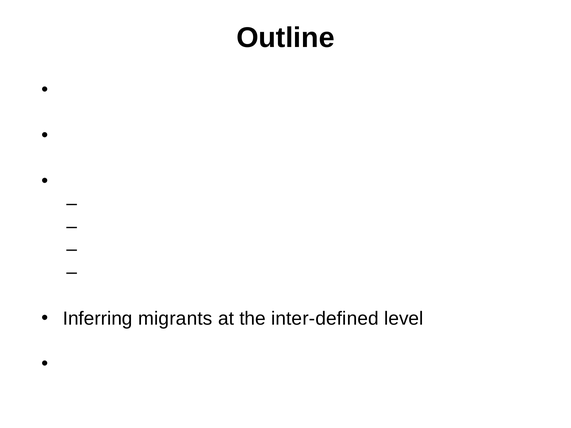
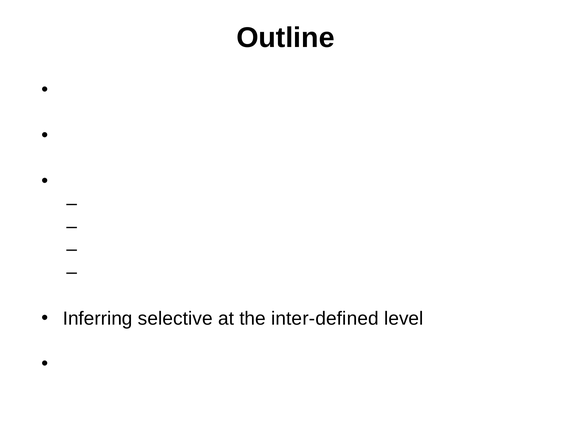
migrants: migrants -> selective (175, 319)
